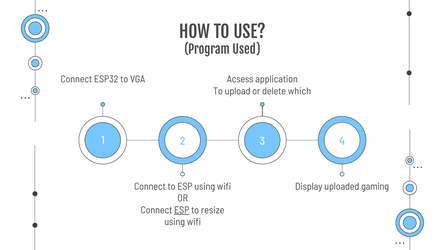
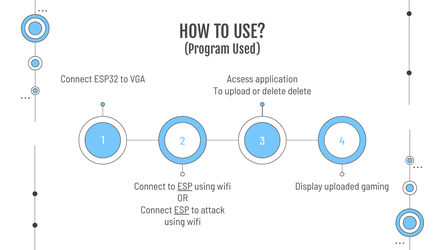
delete which: which -> delete (300, 91)
ESP underline: none -> present (185, 187)
resize: resize -> attack (213, 210)
